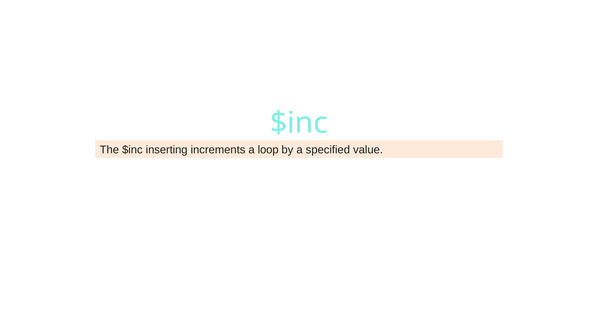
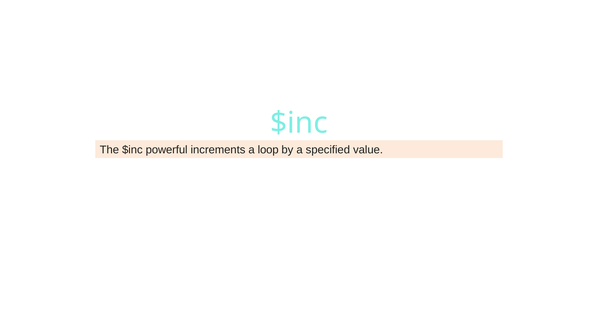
inserting: inserting -> powerful (167, 150)
